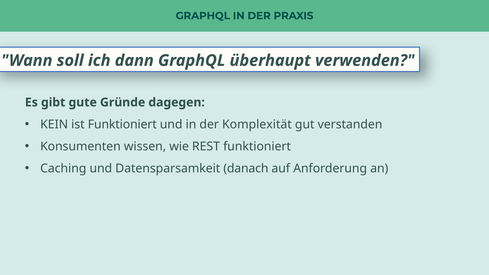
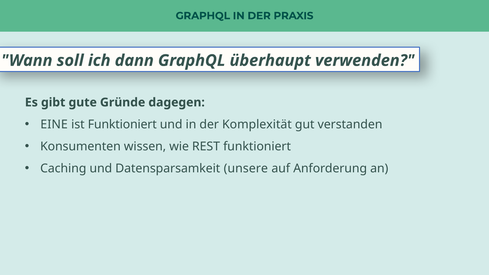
KEIN: KEIN -> EINE (54, 124)
danach: danach -> unsere (246, 168)
